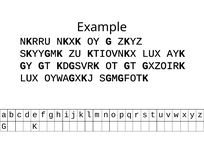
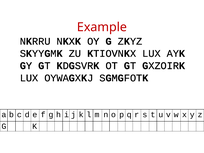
Example colour: black -> red (102, 27)
